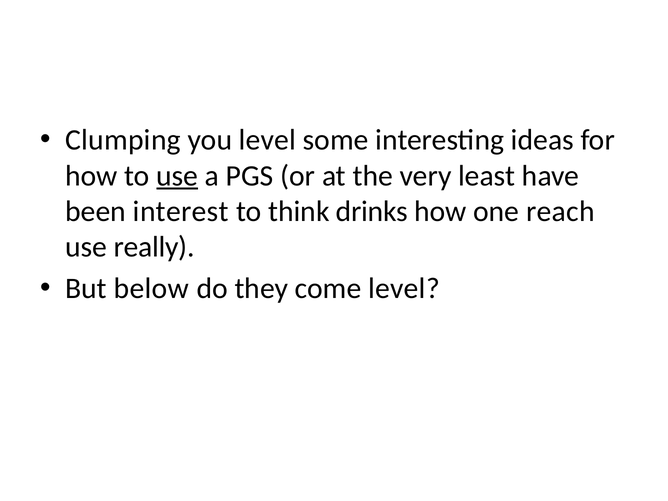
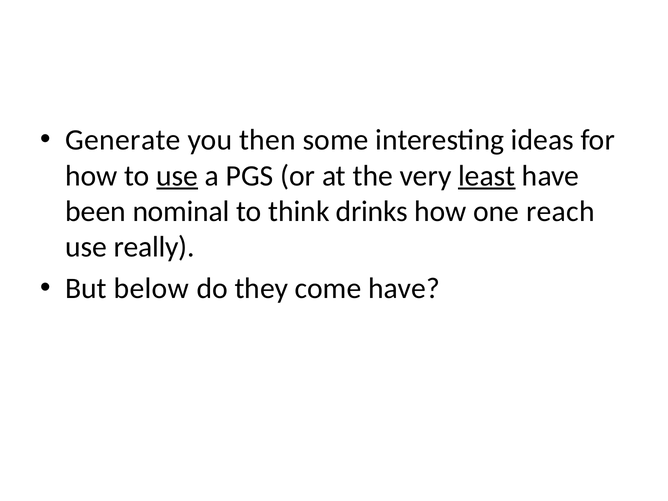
Clumping: Clumping -> Generate (123, 140)
you level: level -> then (267, 140)
least underline: none -> present (487, 176)
interest: interest -> nominal (181, 211)
come level: level -> have (404, 289)
